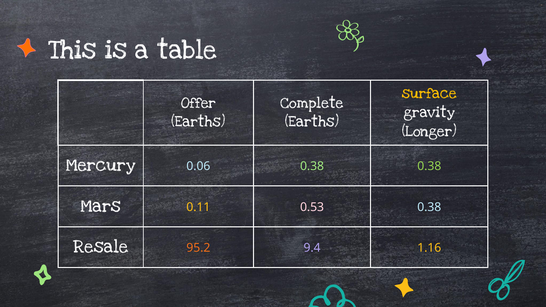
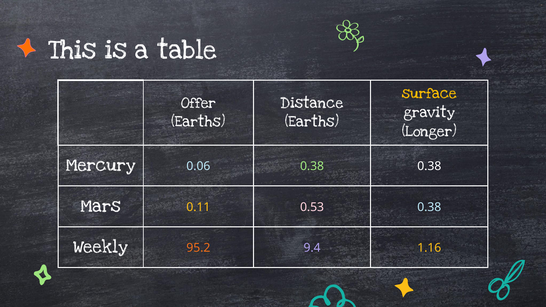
Complete: Complete -> Distance (312, 103)
0.38 colour: light green -> white (429, 166)
Resale: Resale -> Weekly (101, 247)
